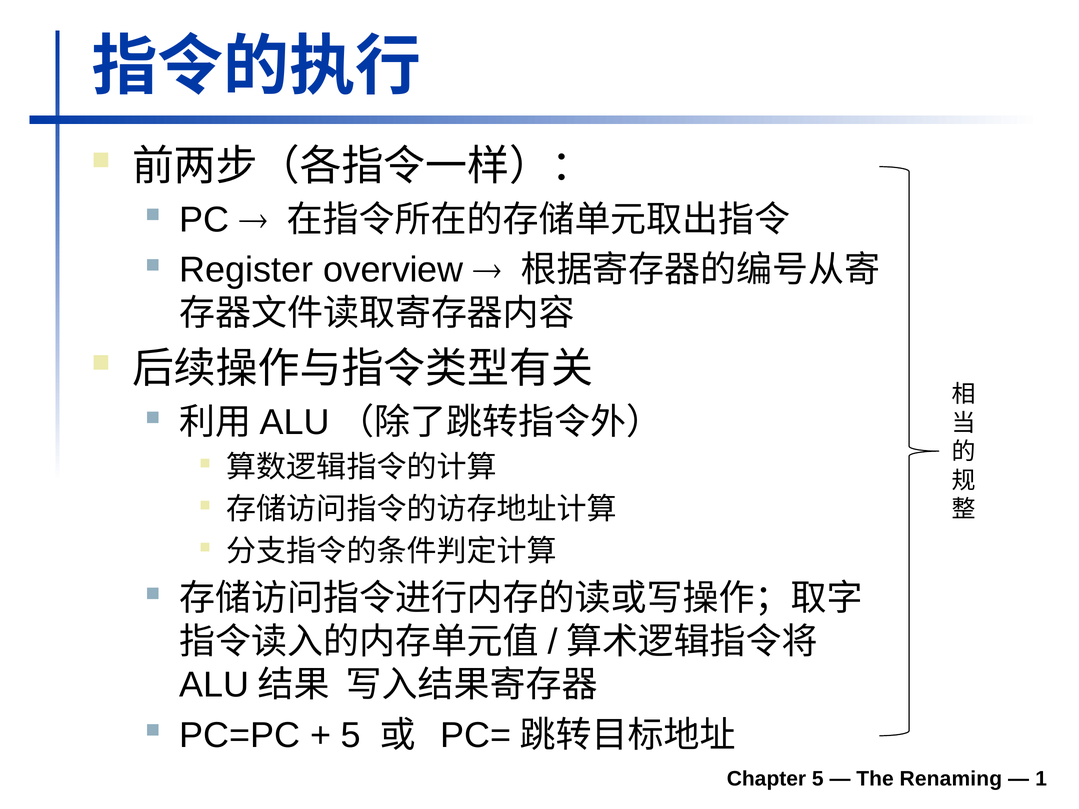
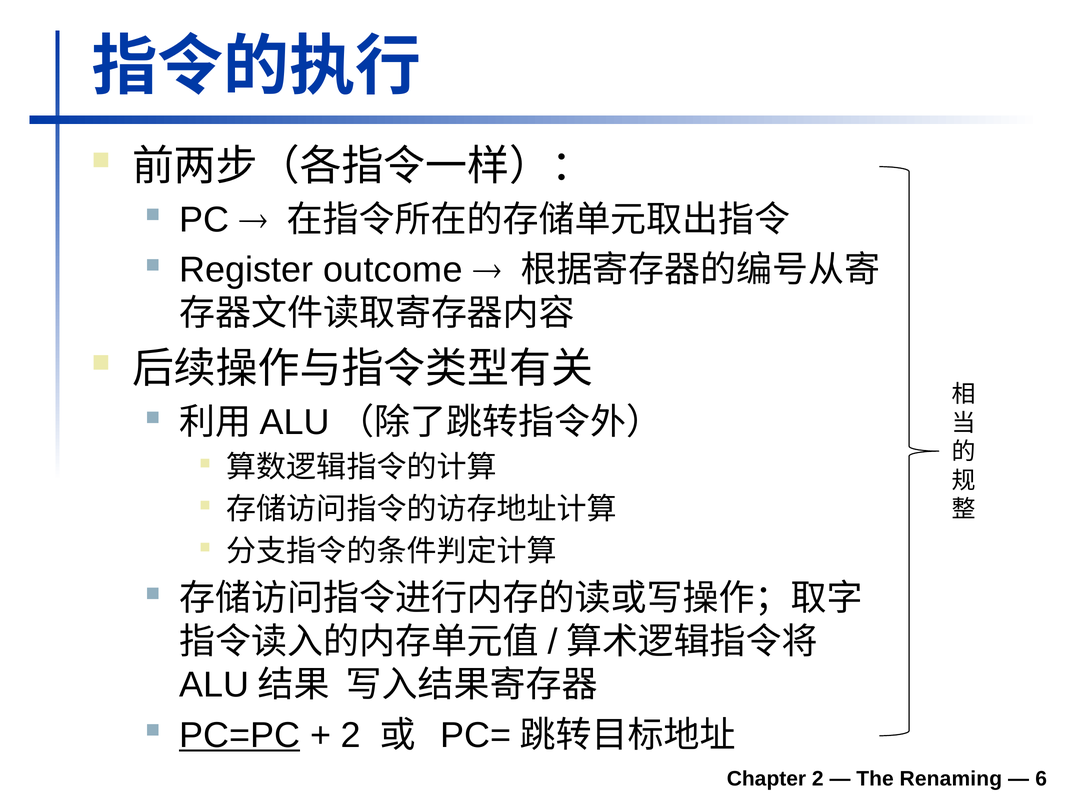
overview: overview -> outcome (393, 270)
PC=PC underline: none -> present (240, 735)
5: 5 -> 2 (351, 735)
Chapter 5: 5 -> 2 (818, 779)
1: 1 -> 6 (1041, 779)
